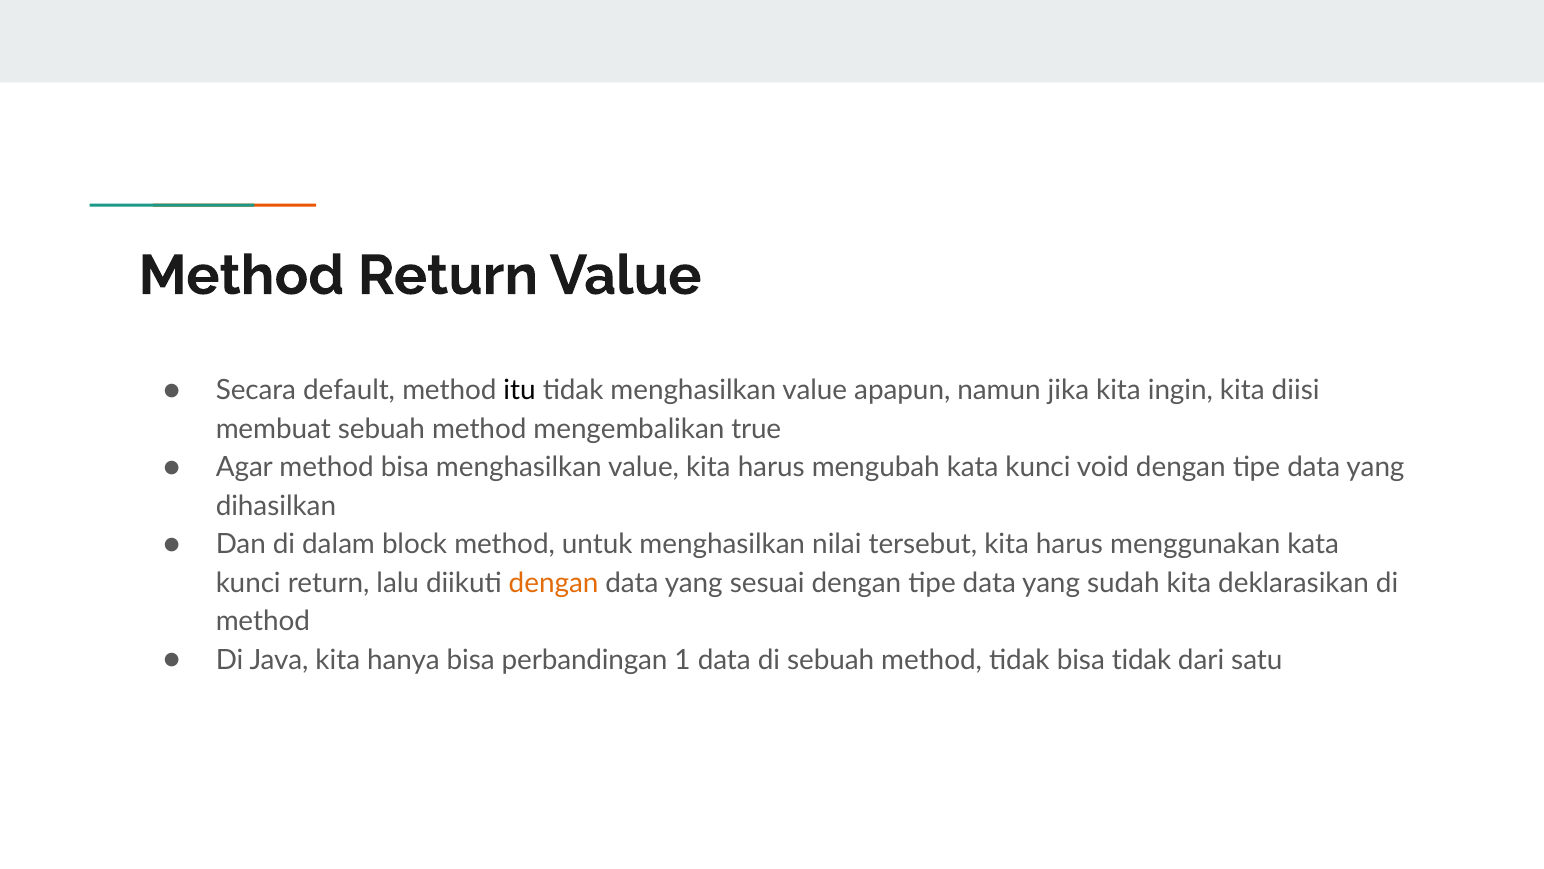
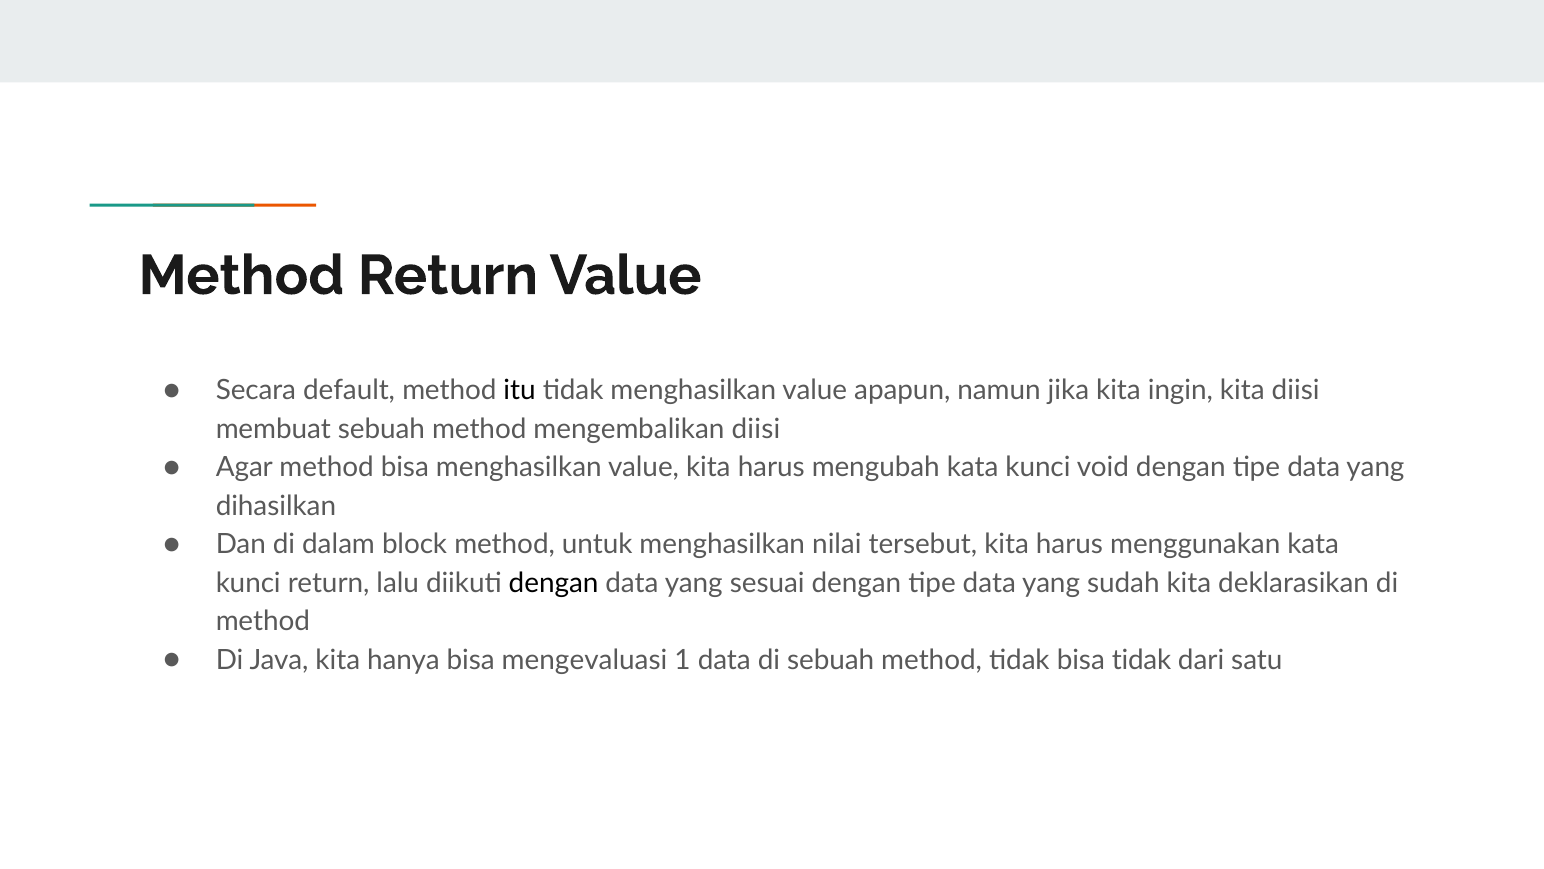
mengembalikan true: true -> diisi (756, 429)
dengan colour: orange -> black (554, 583)
perbandingan: perbandingan -> mengevaluasi (585, 660)
